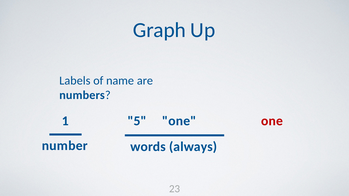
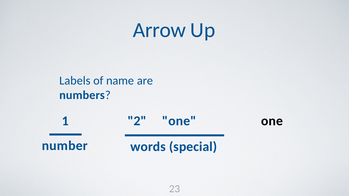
Graph: Graph -> Arrow (159, 30)
one colour: red -> black (272, 121)
5: 5 -> 2 (137, 121)
always: always -> special (193, 147)
